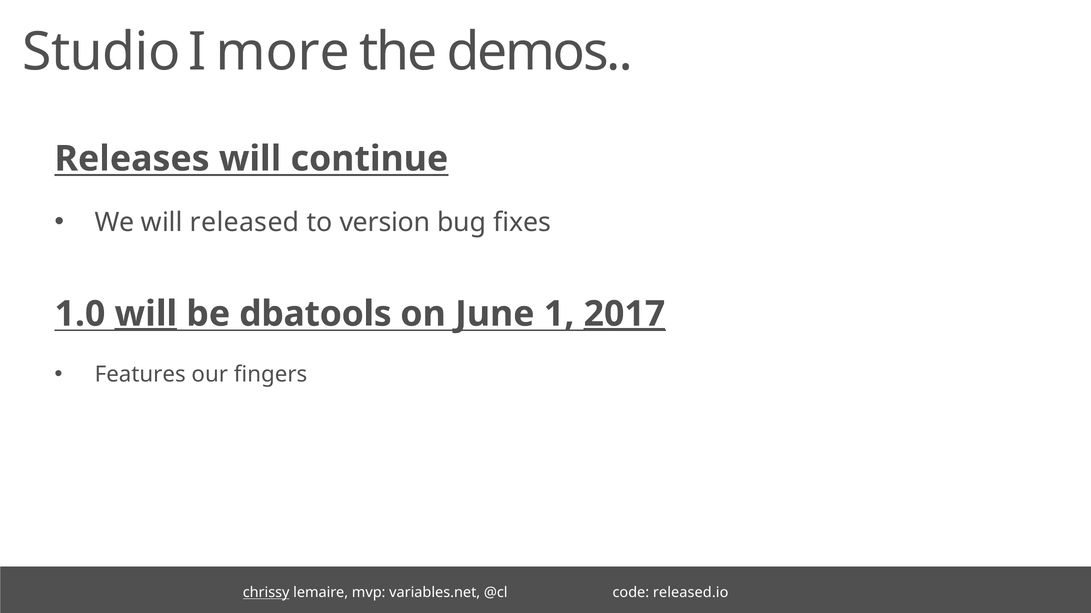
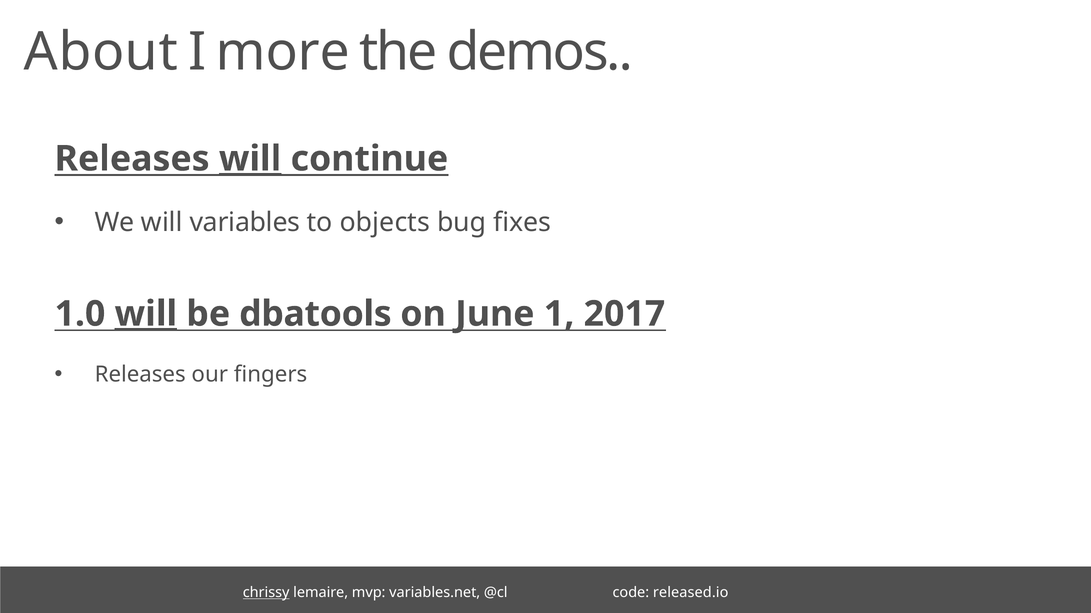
Studio: Studio -> About (101, 52)
will underline: none -> present (250, 159)
released: released -> variables (245, 222)
version: version -> objects (385, 222)
2017 underline: present -> none (624, 314)
Features: Features -> Releases (140, 374)
